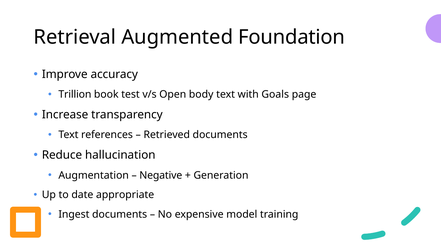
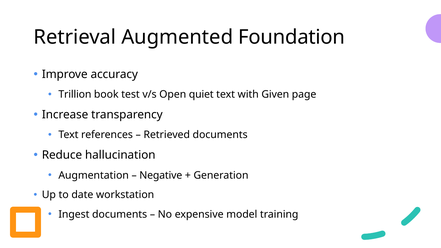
body: body -> quiet (201, 95)
Goals: Goals -> Given (275, 95)
appropriate: appropriate -> workstation (125, 195)
